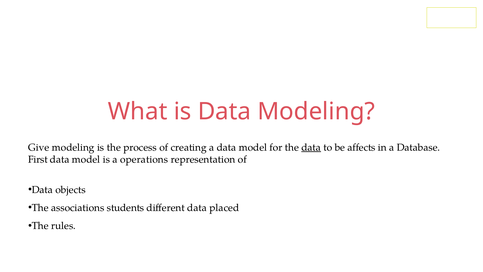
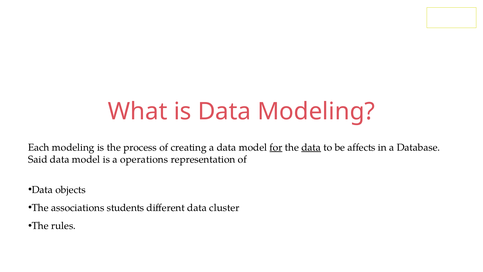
Give: Give -> Each (39, 147)
for underline: none -> present (276, 147)
First: First -> Said (38, 159)
placed: placed -> cluster (224, 208)
